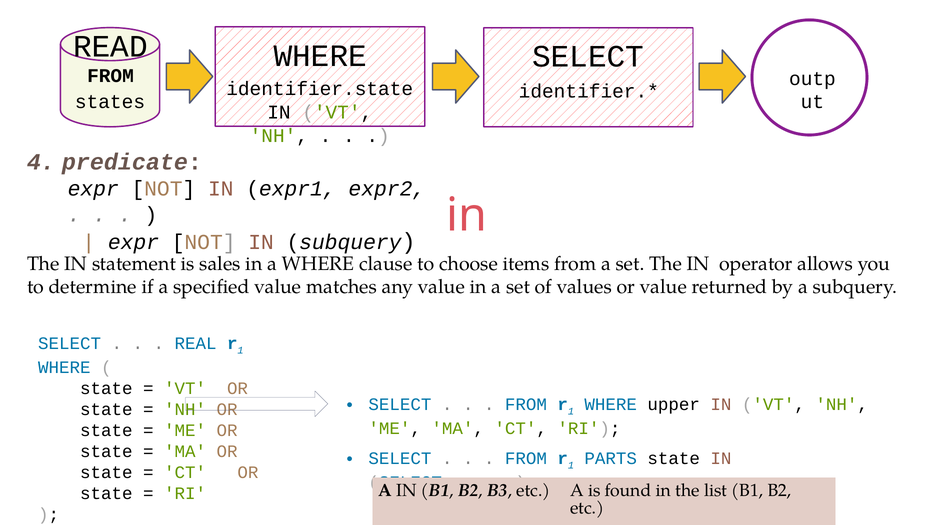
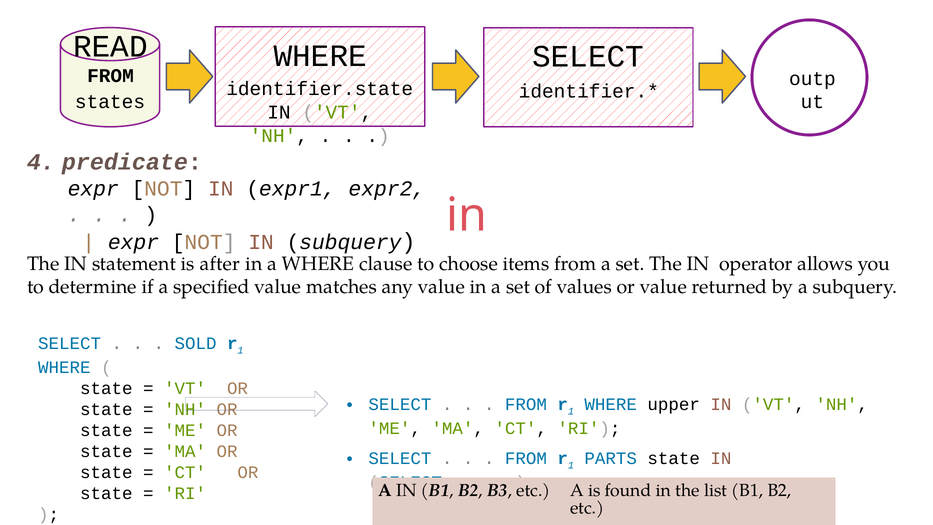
sales: sales -> after (220, 264)
REAL: REAL -> SOLD (196, 343)
